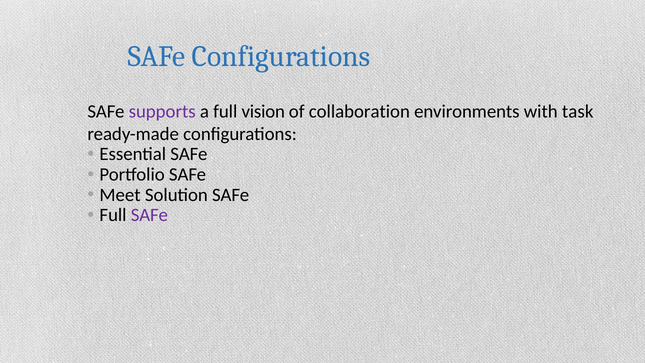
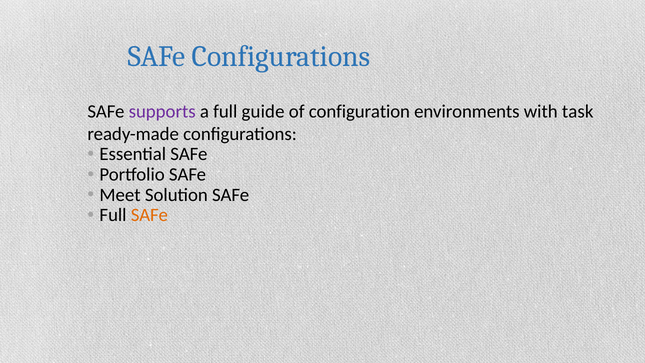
vision: vision -> guide (263, 112)
collaboration: collaboration -> configuration (359, 112)
SAFe colour: purple -> orange (149, 215)
